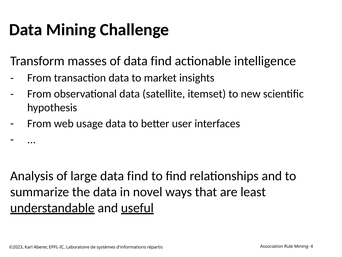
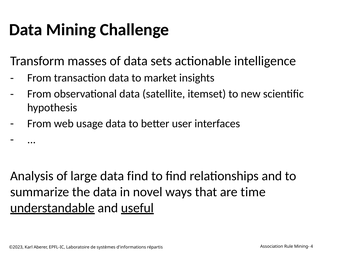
of data find: find -> sets (161, 61)
least: least -> time (253, 192)
